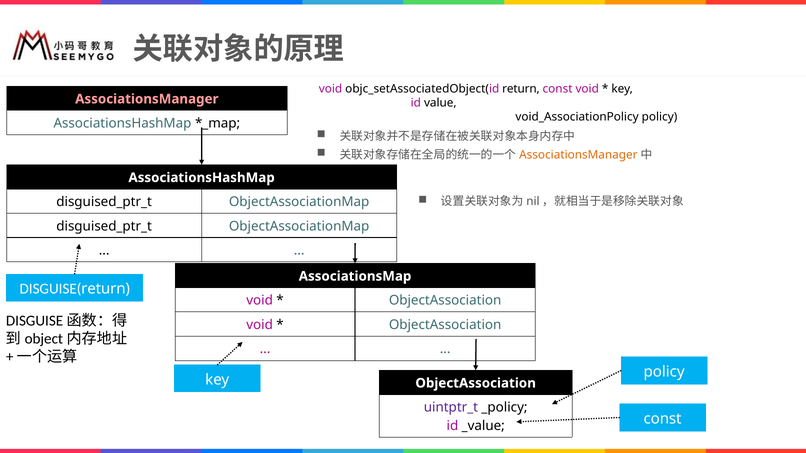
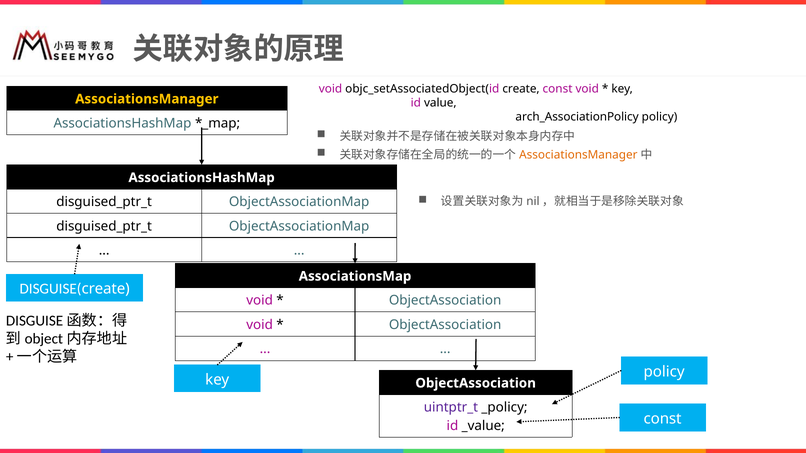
objc_setAssociatedObject(id return: return -> create (521, 89)
AssociationsManager colour: pink -> yellow (147, 99)
void_AssociationPolicy: void_AssociationPolicy -> arch_AssociationPolicy (577, 117)
return: return -> create (106, 289)
